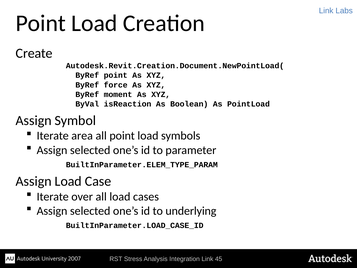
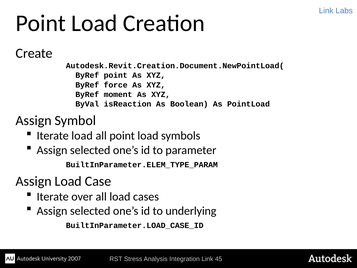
Iterate area: area -> load (82, 136)
